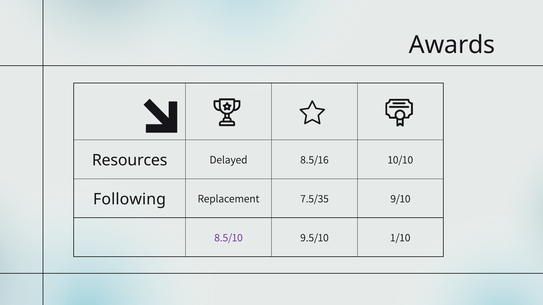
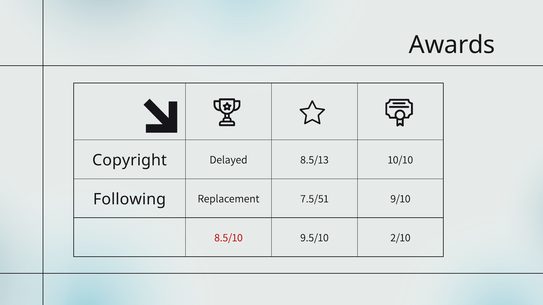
Resources: Resources -> Copyright (130, 160)
8.5/16: 8.5/16 -> 8.5/13 (314, 160)
7.5/35: 7.5/35 -> 7.5/51 (314, 199)
8.5/10 colour: purple -> red (228, 238)
1/10: 1/10 -> 2/10 (400, 238)
